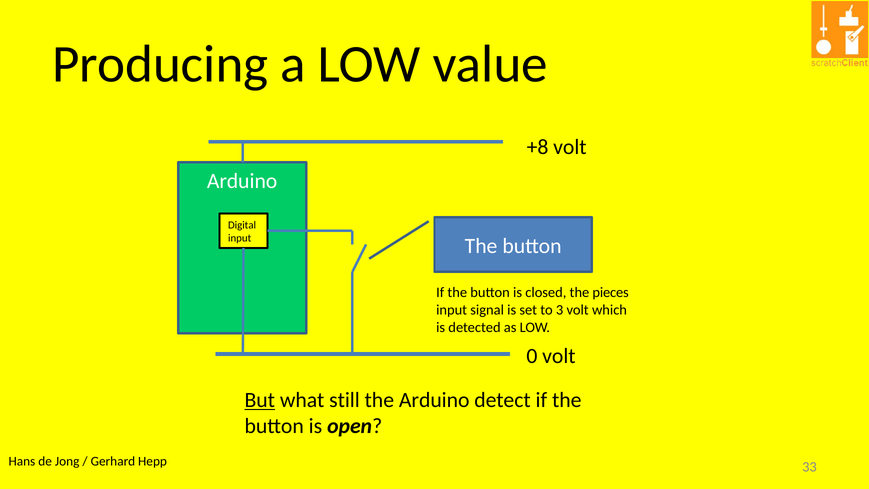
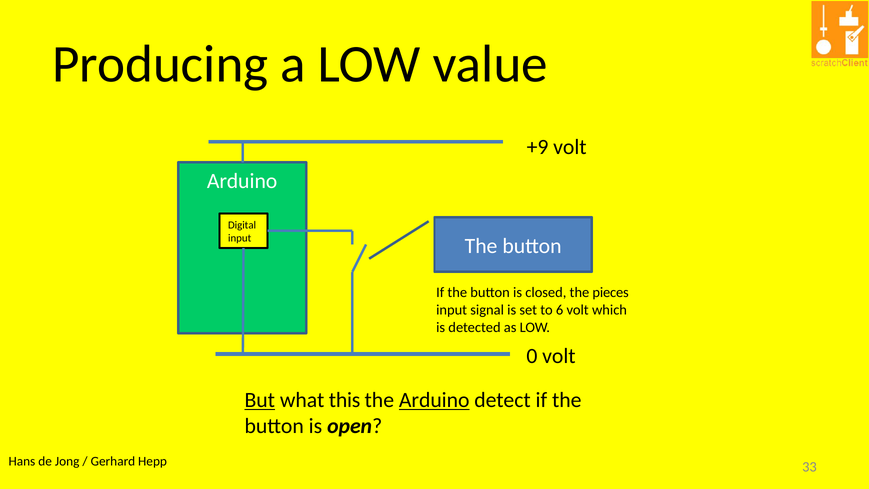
+8: +8 -> +9 (538, 147)
3: 3 -> 6 (560, 310)
still: still -> this (345, 400)
Arduino underline: none -> present (434, 400)
